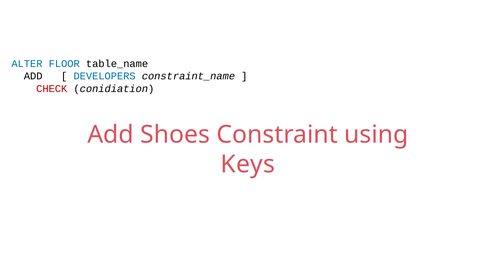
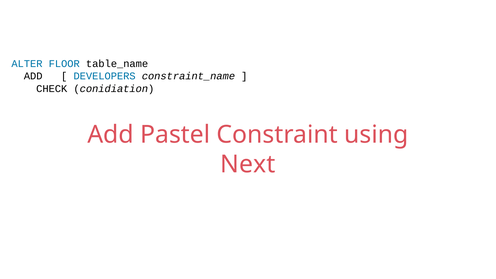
CHECK colour: red -> black (52, 89)
Shoes: Shoes -> Pastel (175, 134)
Keys: Keys -> Next (248, 164)
